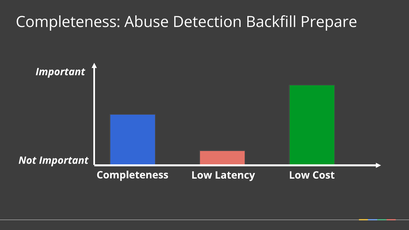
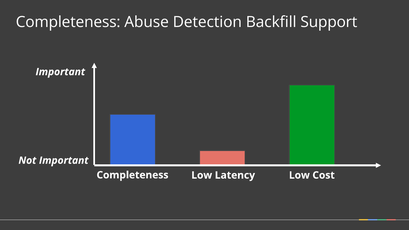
Prepare: Prepare -> Support (329, 22)
